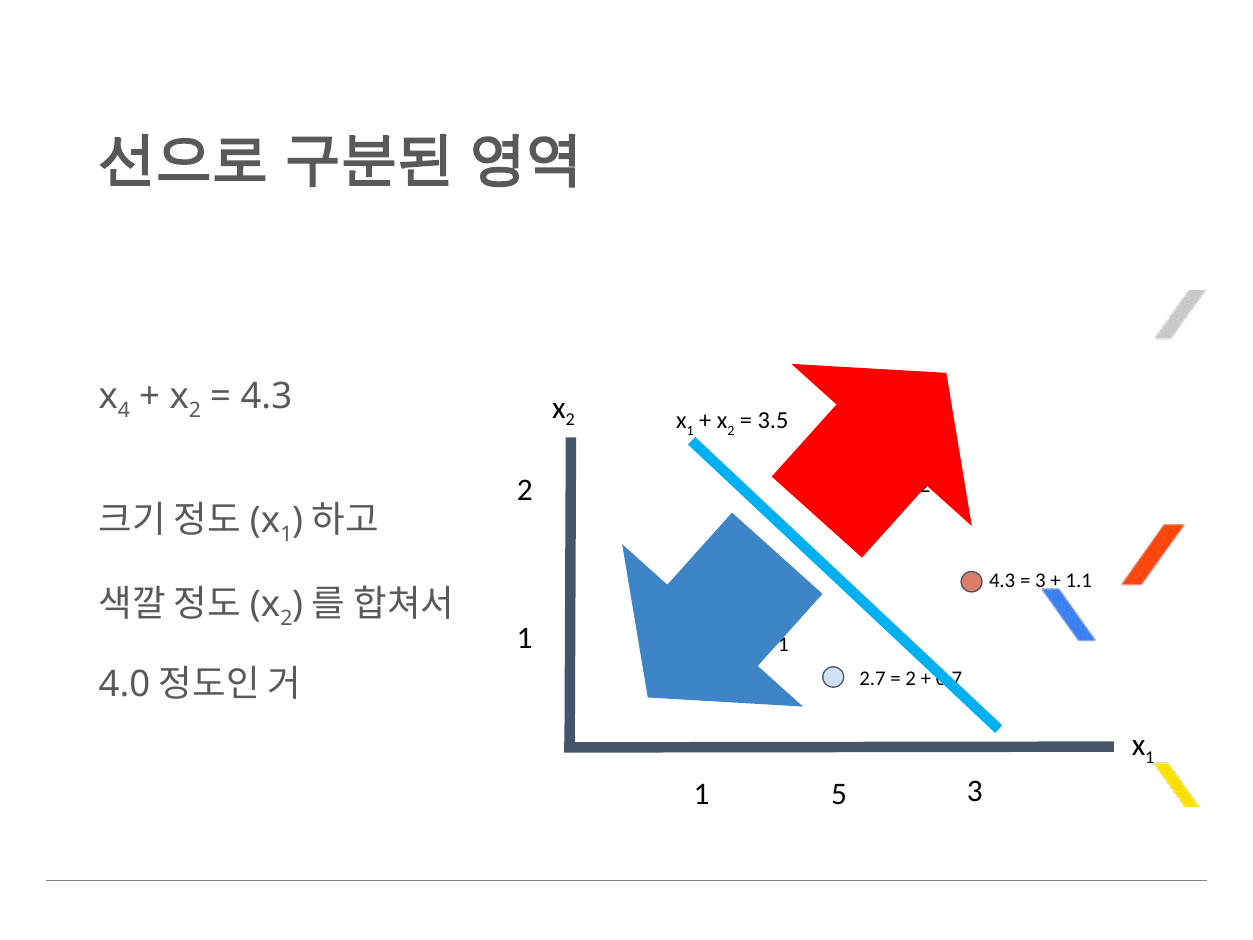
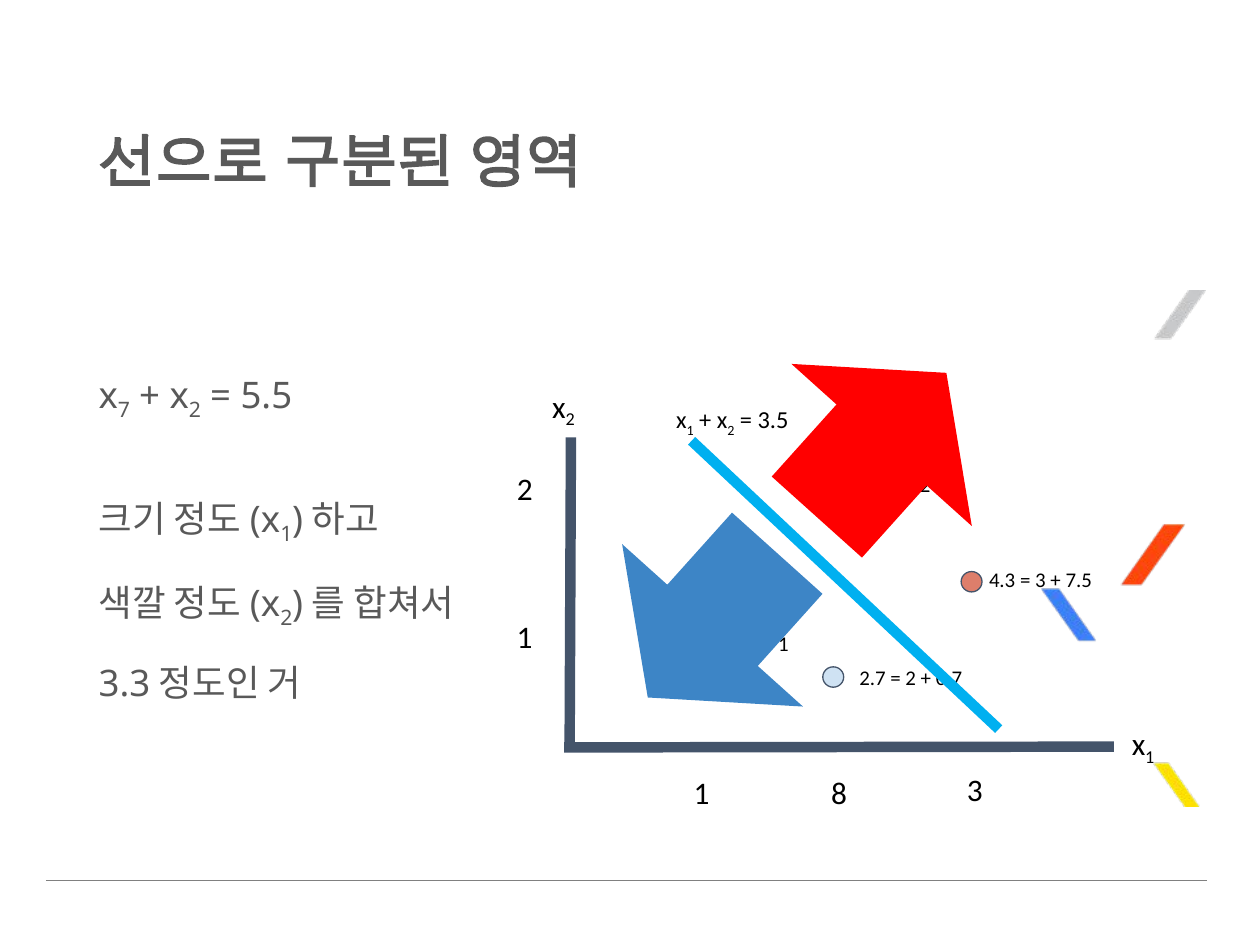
4: 4 -> 7 (124, 410)
4.3: 4.3 -> 5.5 (266, 396)
1.1: 1.1 -> 7.5 (1079, 580)
4.0: 4.0 -> 3.3 (124, 684)
5: 5 -> 8 (839, 794)
